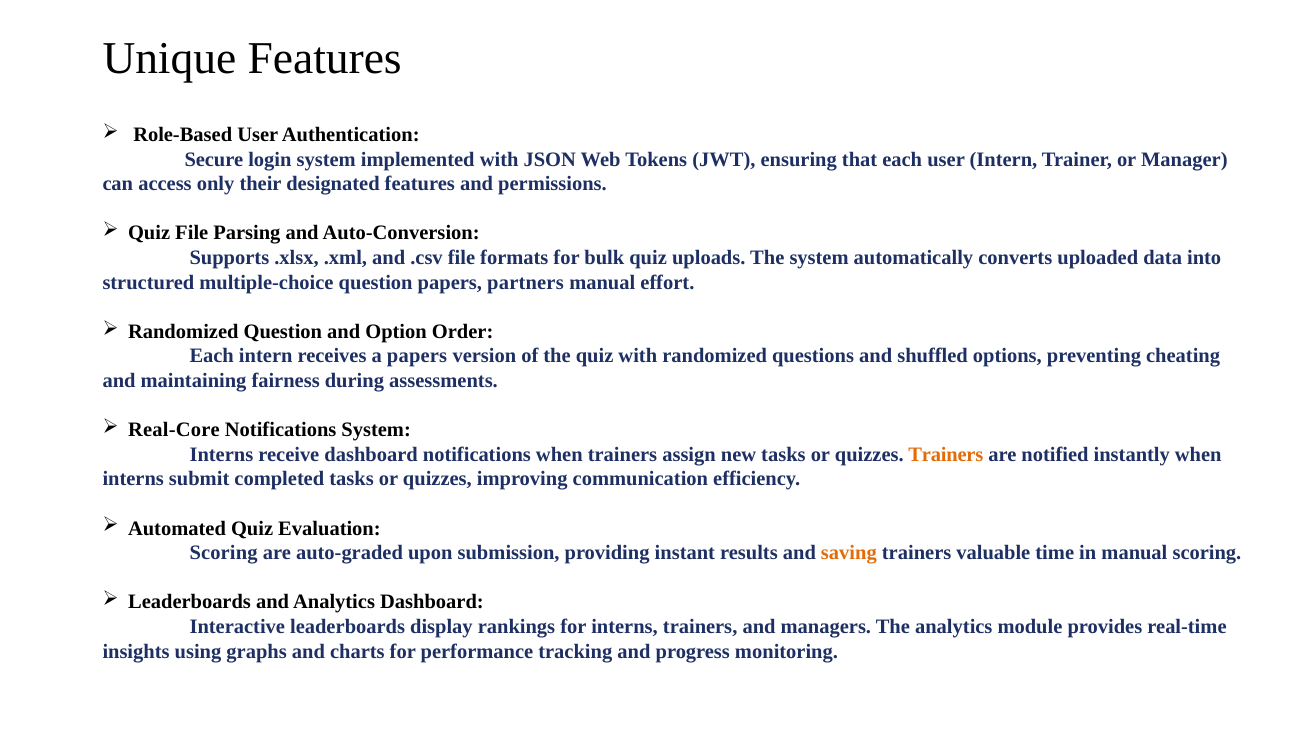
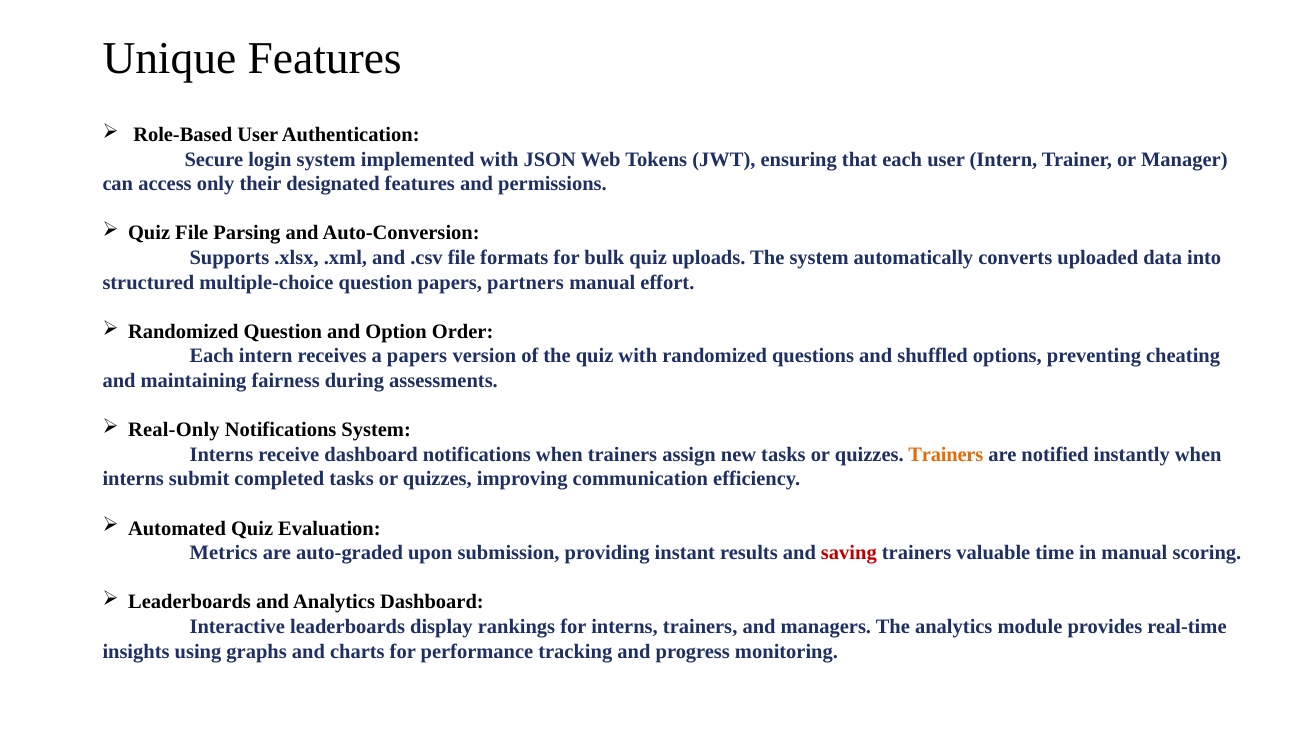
Real-Core: Real-Core -> Real-Only (174, 430)
Scoring: Scoring -> Metrics (224, 553)
saving colour: orange -> red (849, 553)
